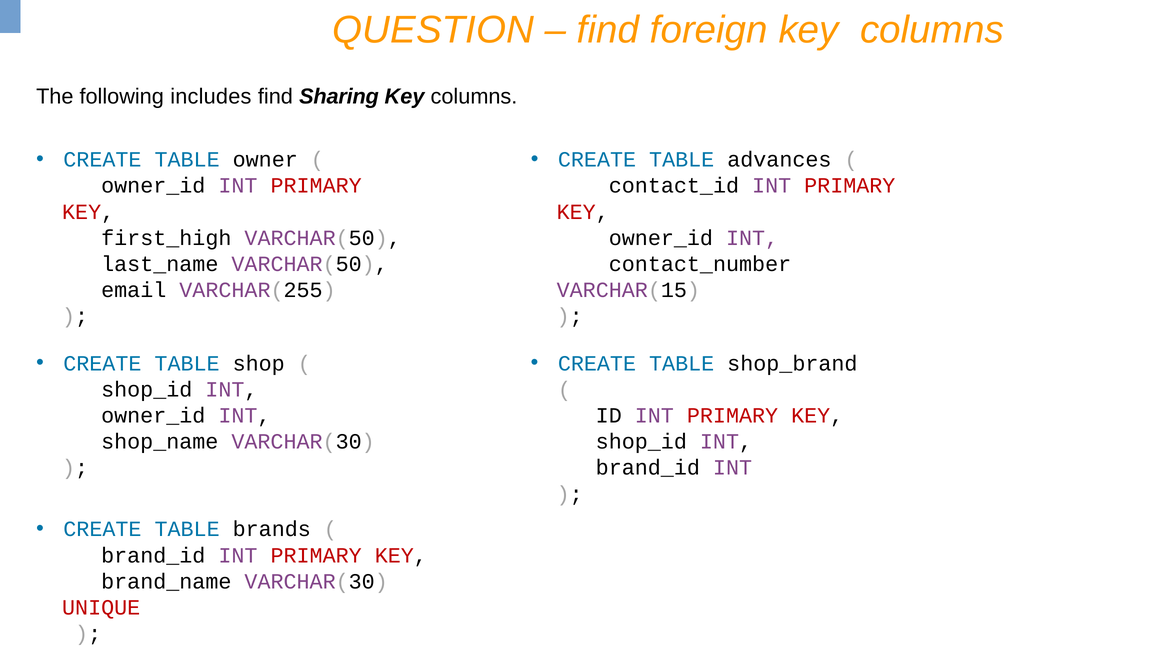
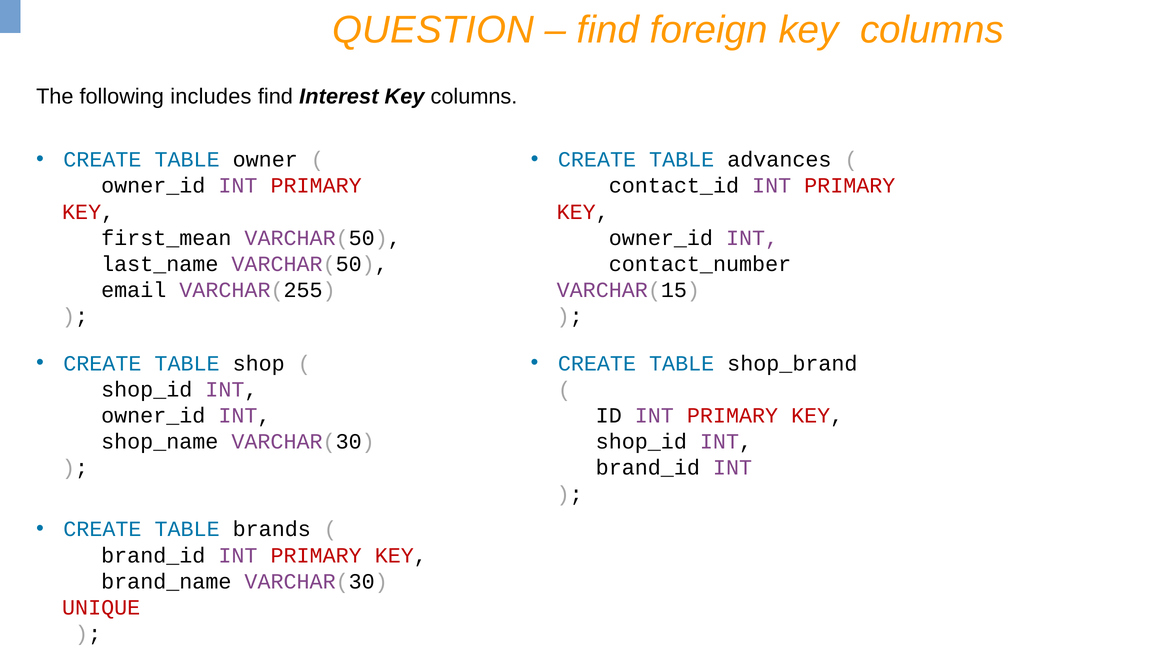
Sharing: Sharing -> Interest (339, 96)
first_high: first_high -> first_mean (166, 238)
